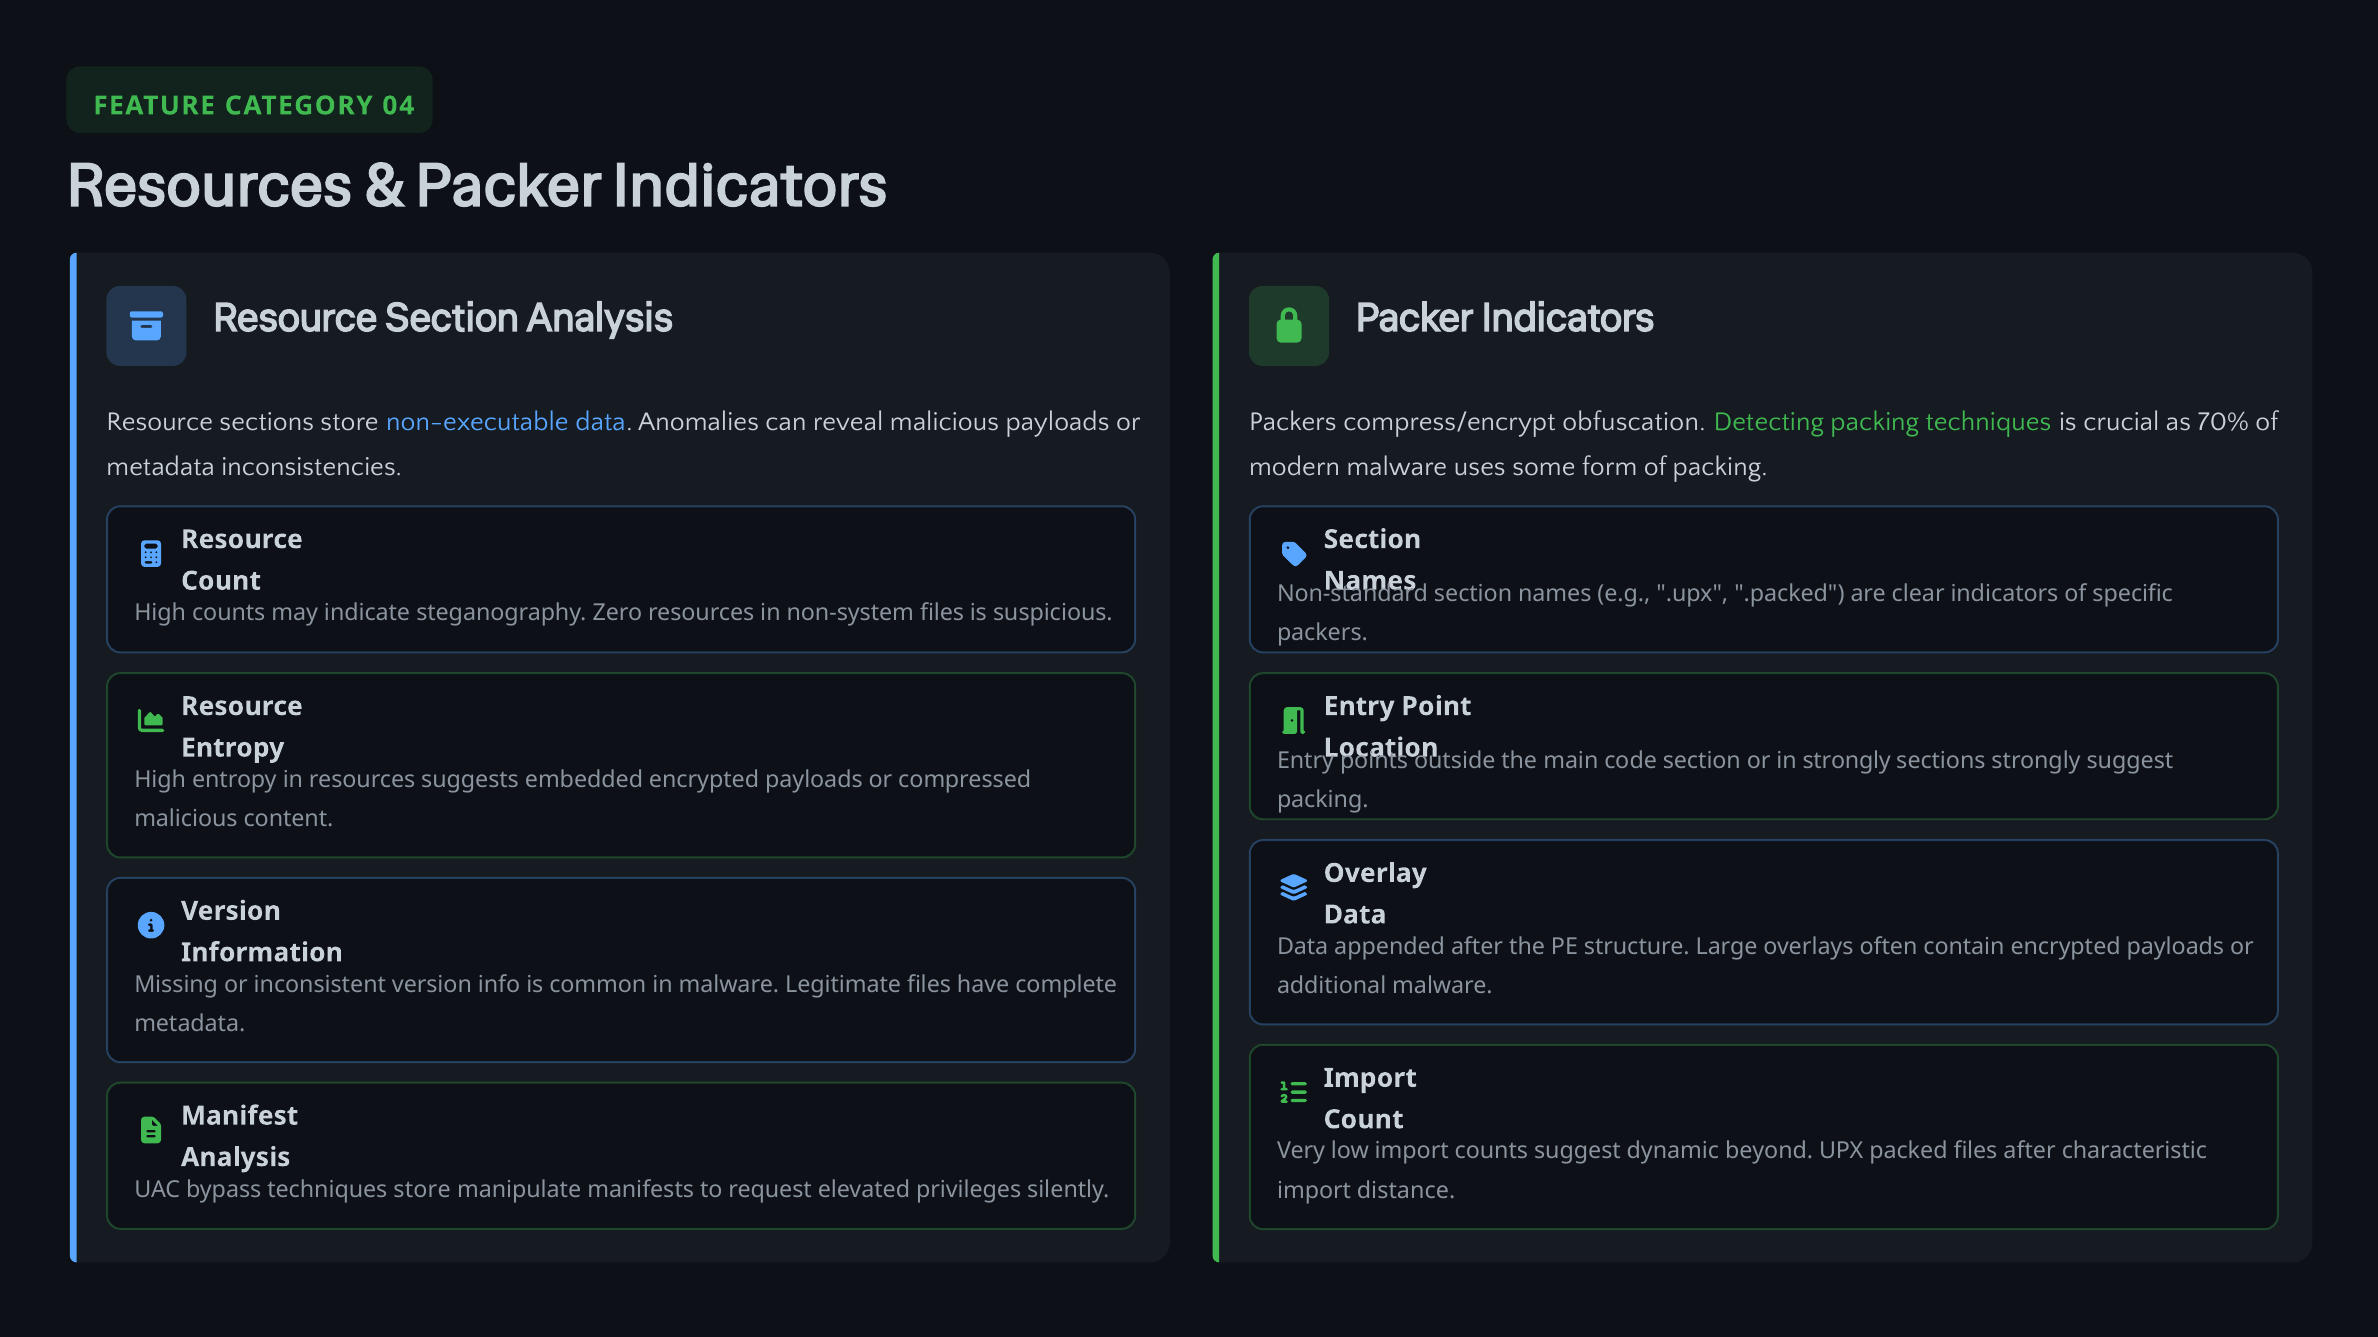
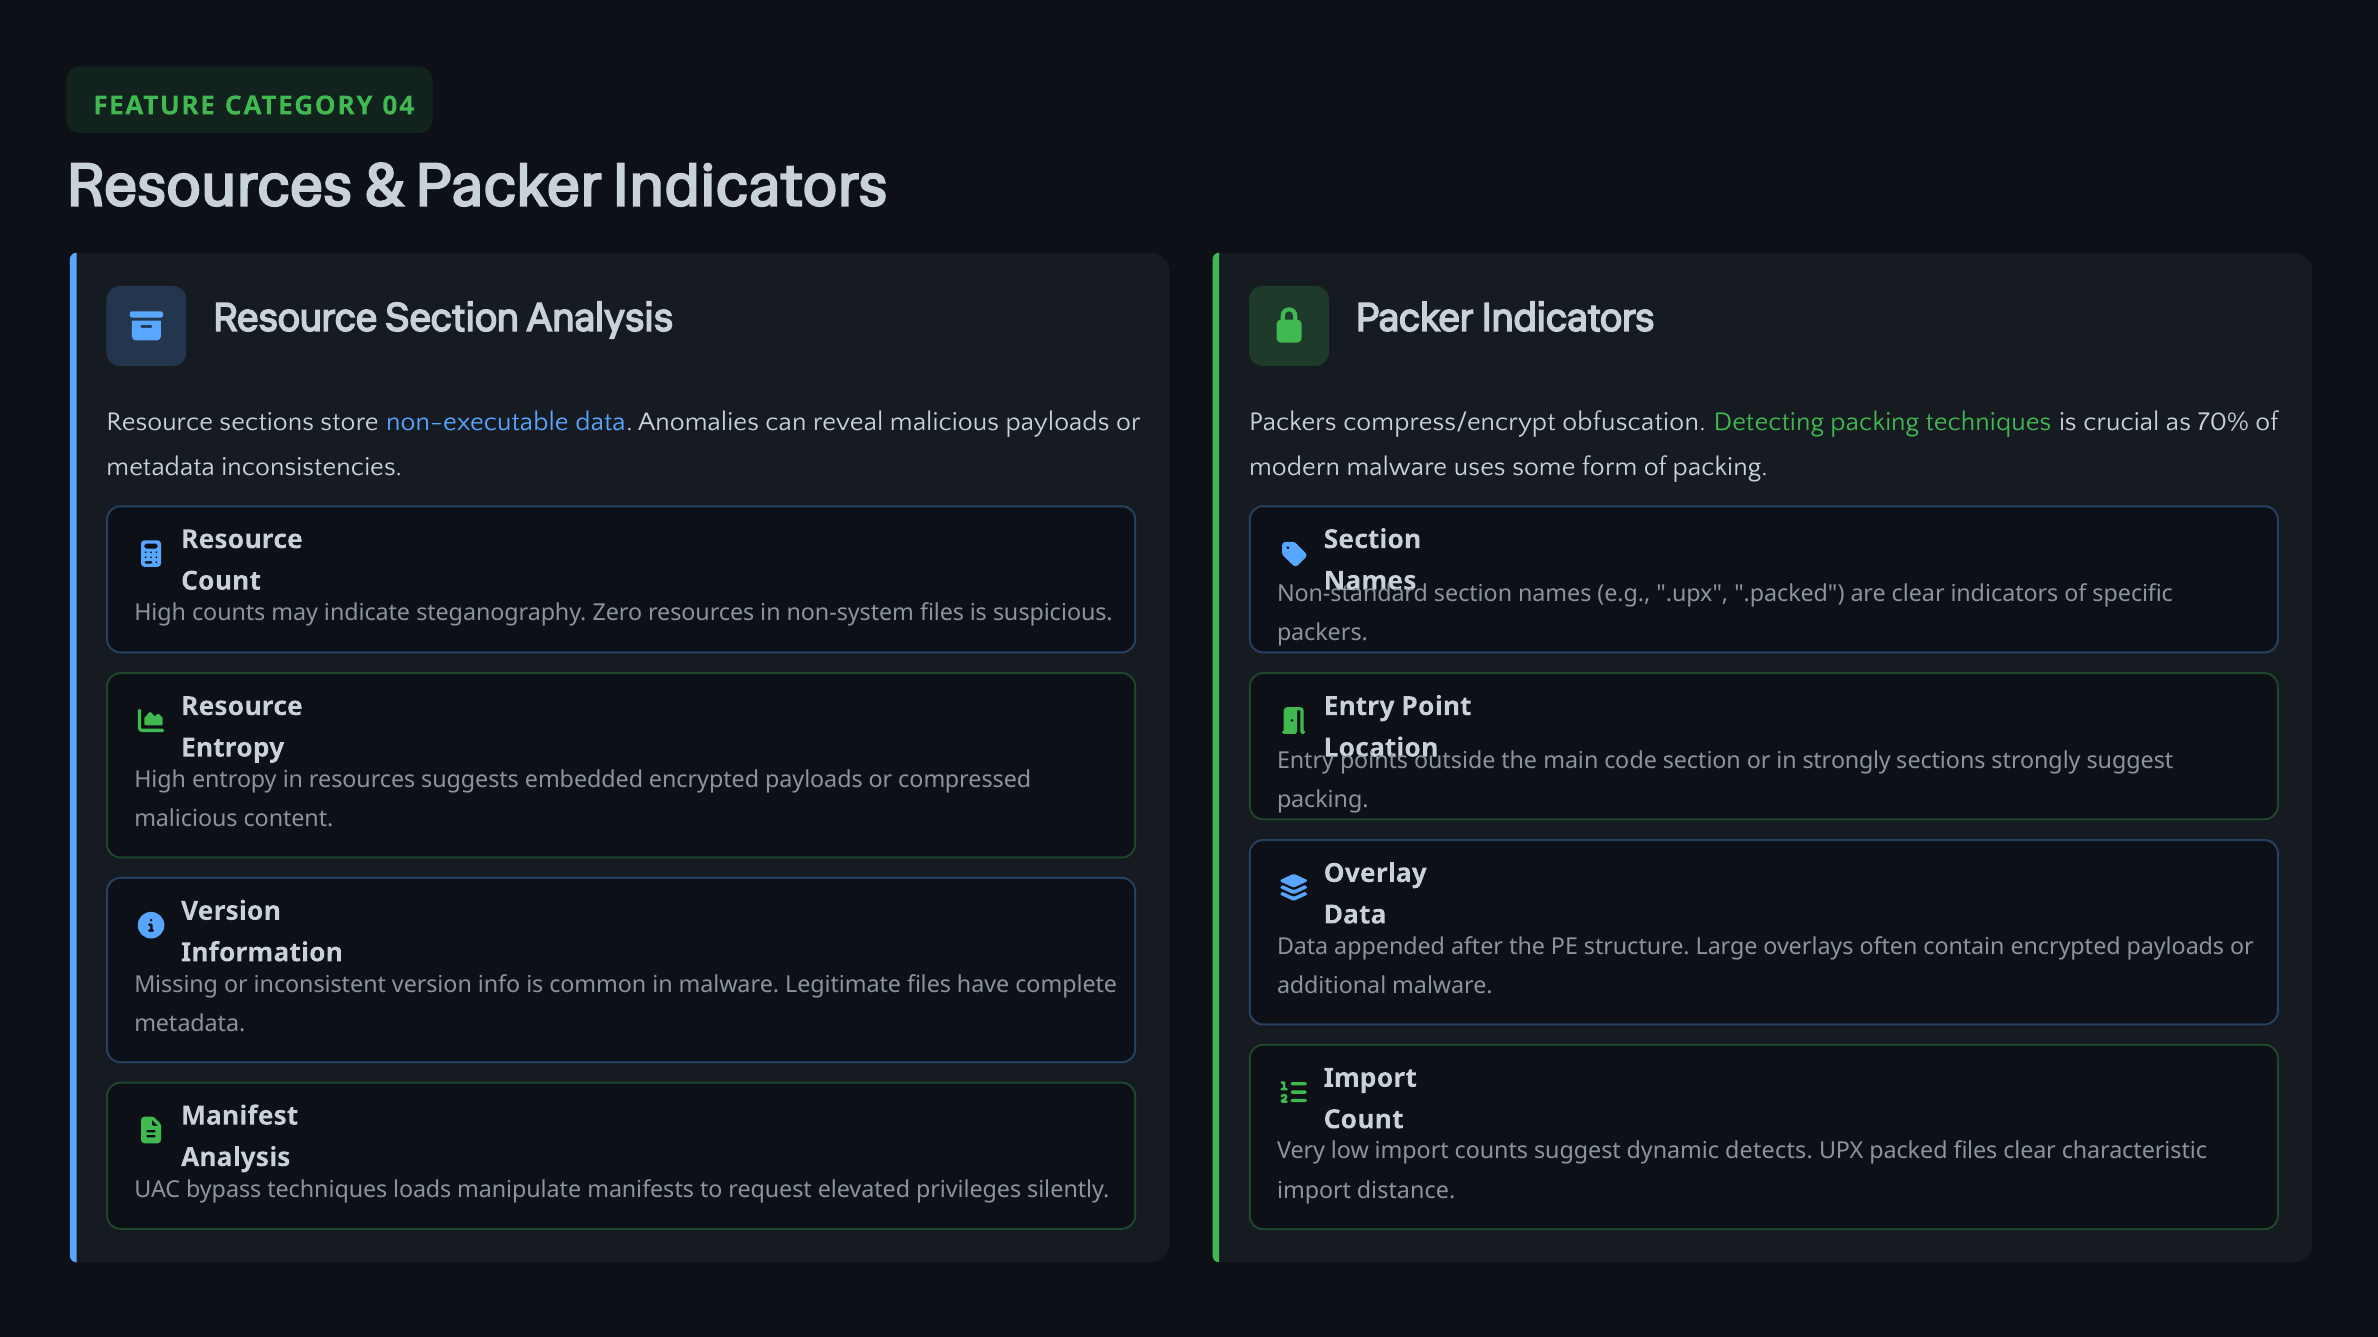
beyond: beyond -> detects (1769, 1152)
files after: after -> clear (2030, 1152)
techniques store: store -> loads (422, 1190)
